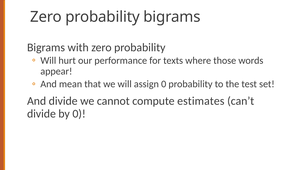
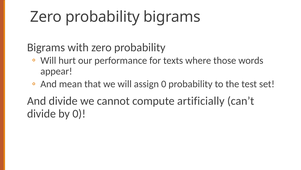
estimates: estimates -> artificially (201, 101)
